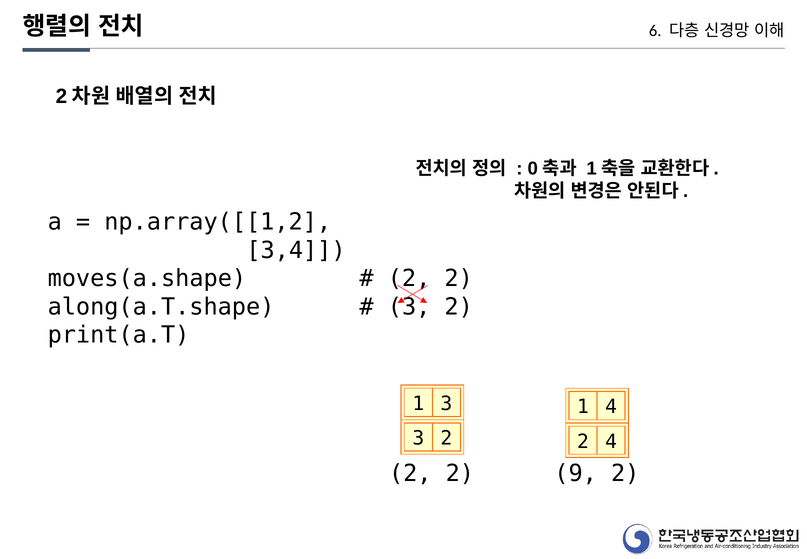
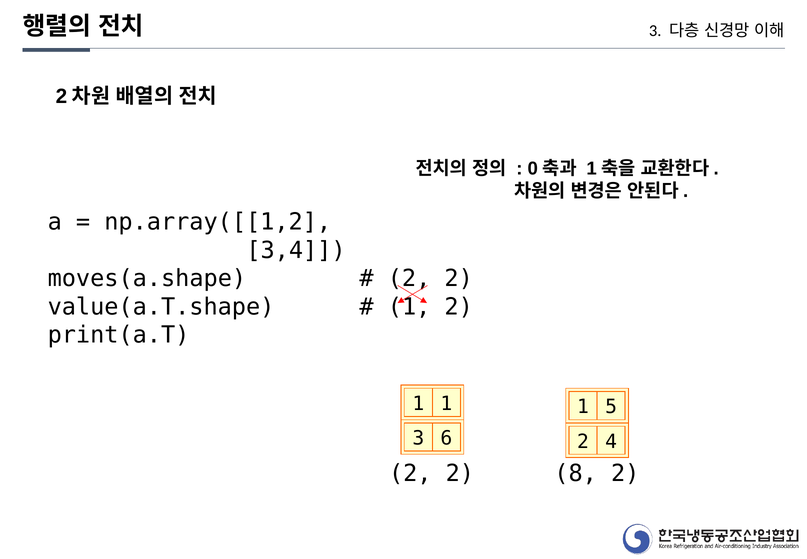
6: 6 -> 3 (655, 31)
along(a.T.shape: along(a.T.shape -> value(a.T.shape (161, 307)
3: 3 -> 1 (409, 307)
1 3: 3 -> 1 (446, 404)
1 4: 4 -> 5 (611, 407)
2: 2 -> 6 (446, 438)
9: 9 -> 8 (576, 473)
